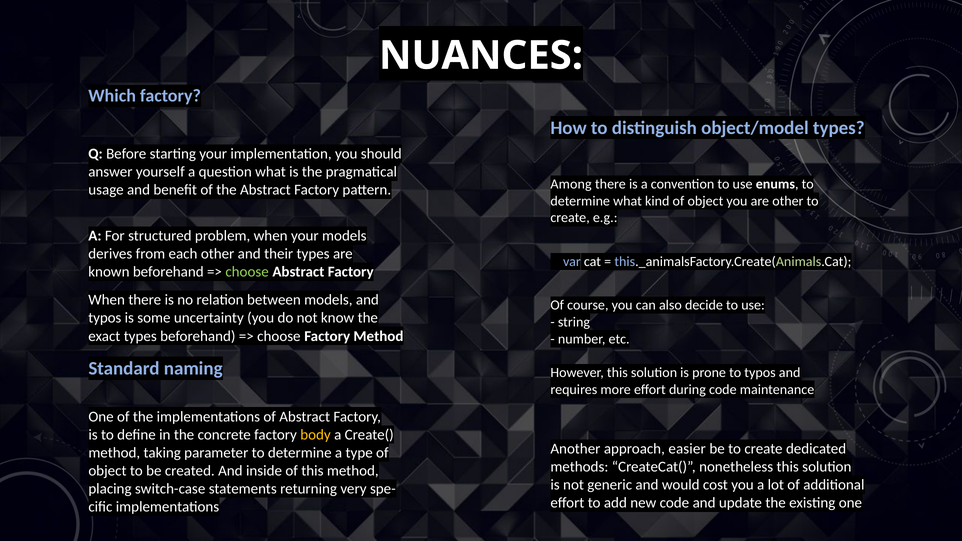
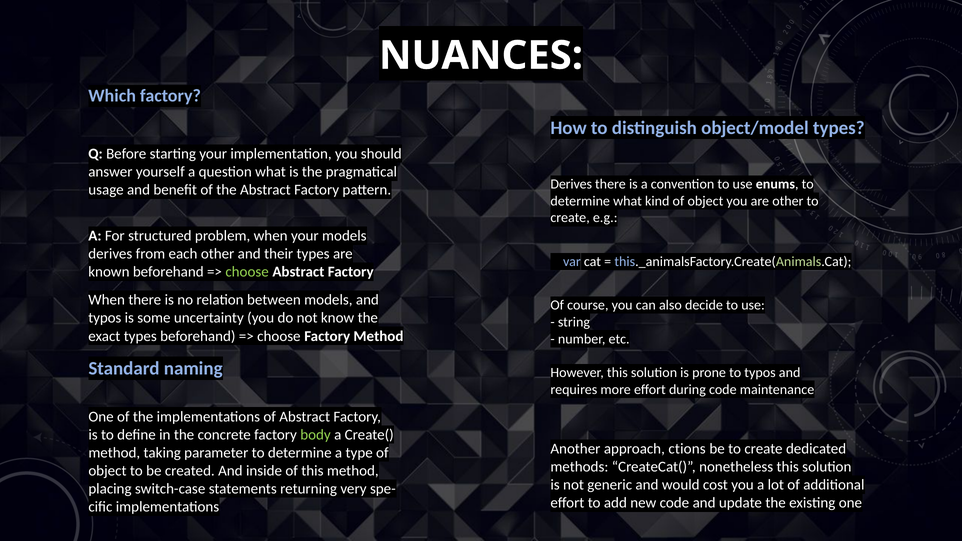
Among: Among -> Derives (571, 184)
body colour: yellow -> light green (316, 435)
easier: easier -> ctions (687, 449)
